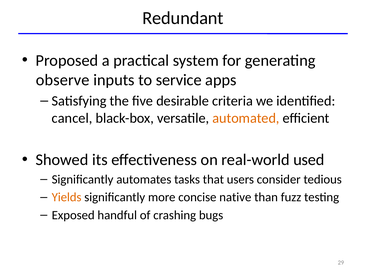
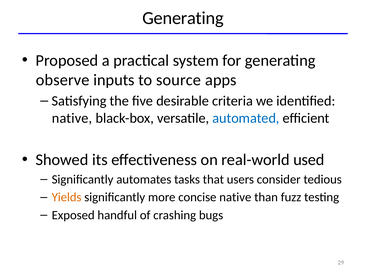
Redundant: Redundant -> Generating (183, 18)
service: service -> source (179, 80)
cancel: cancel -> native (72, 118)
automated colour: orange -> blue (246, 118)
